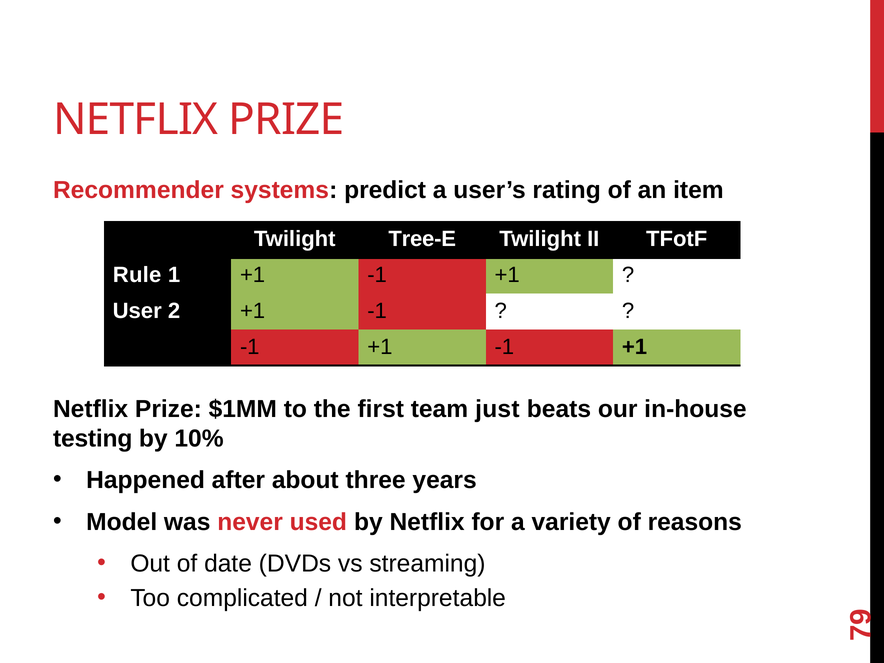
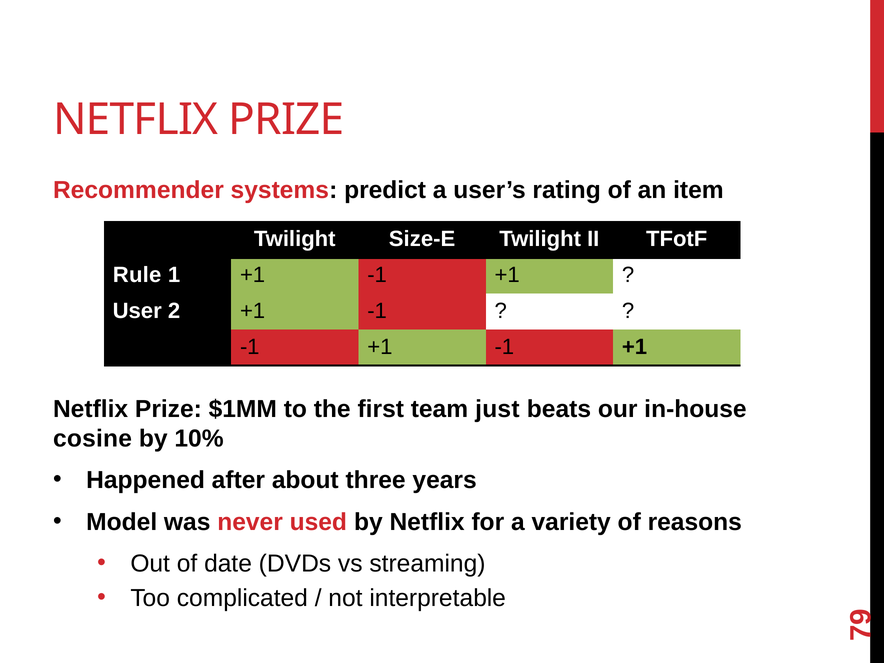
Tree-E: Tree-E -> Size-E (422, 239)
testing: testing -> cosine (92, 438)
